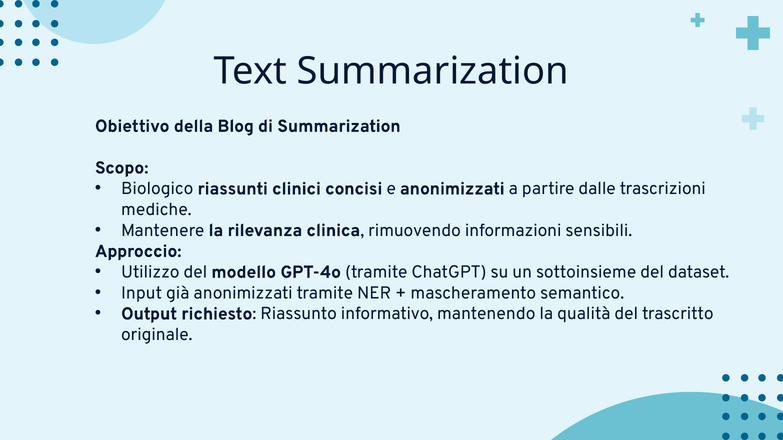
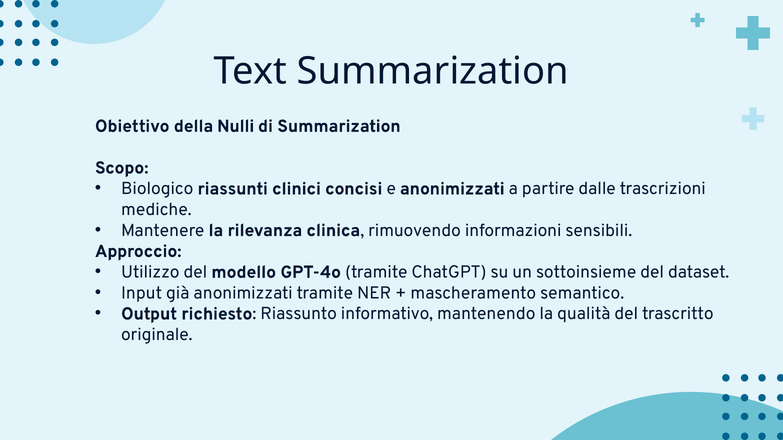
Blog: Blog -> Nulli (236, 126)
